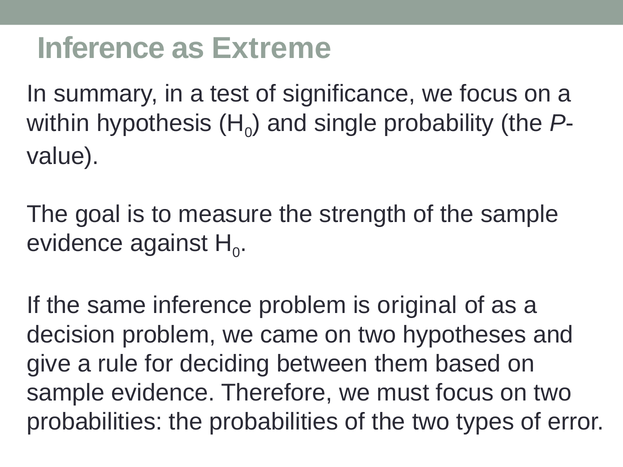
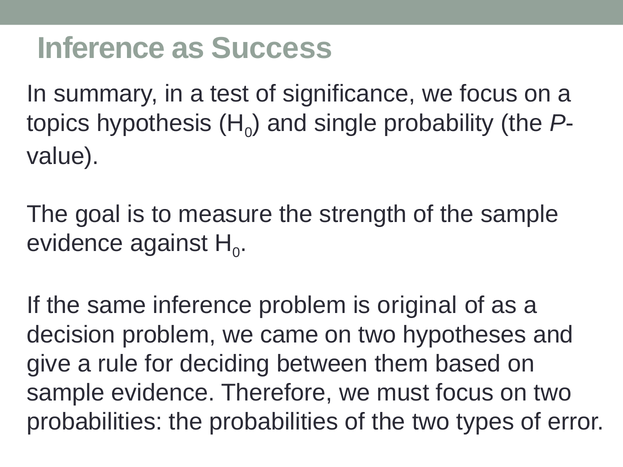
Extreme: Extreme -> Success (272, 48)
within: within -> topics (58, 123)
